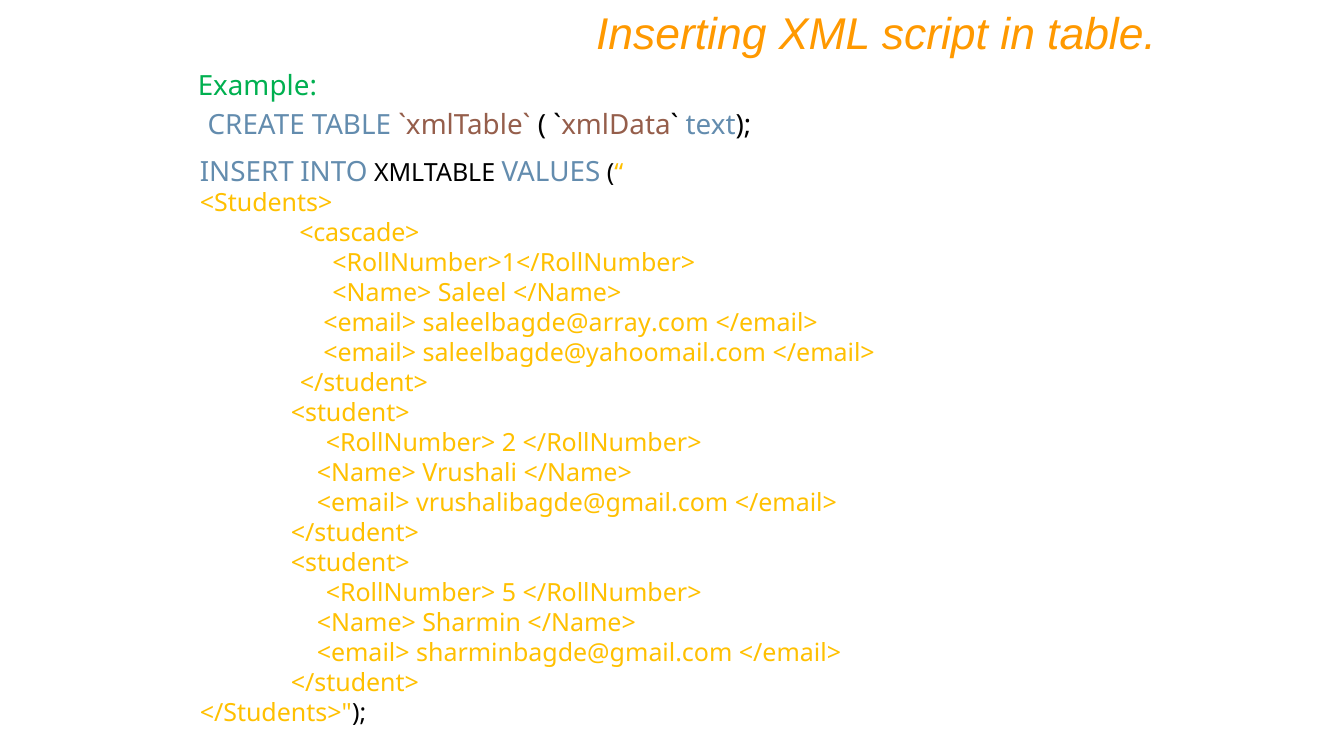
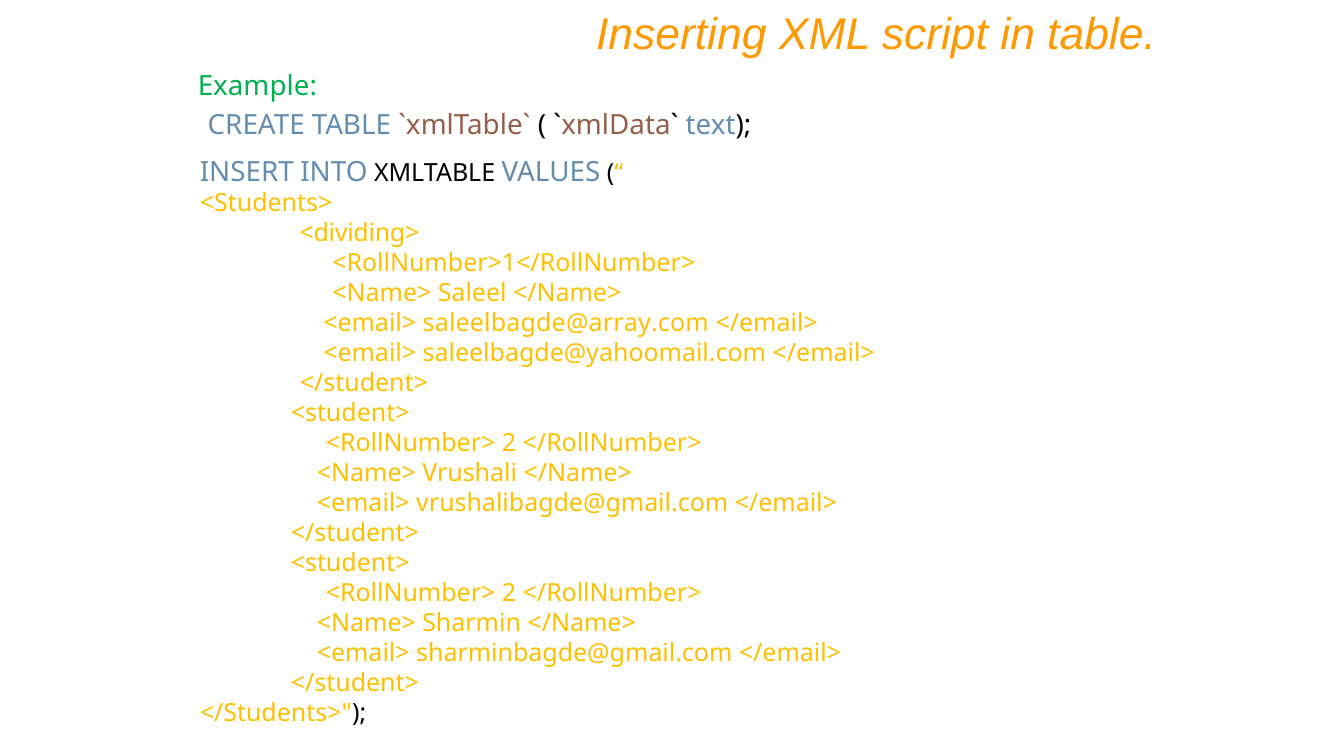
<cascade>: <cascade> -> <dividing> (359, 233)
5: 5 -> 2 (509, 593)
